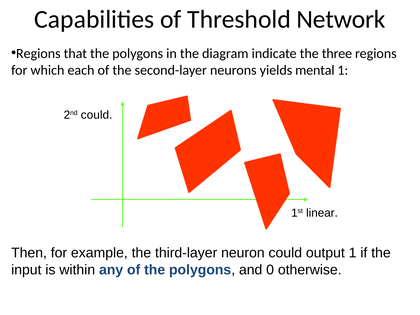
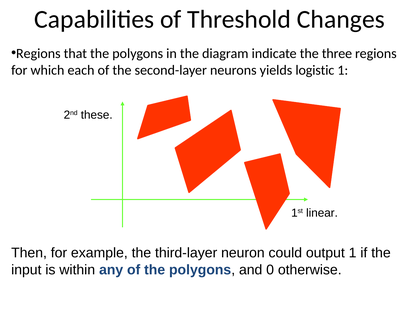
Network: Network -> Changes (341, 19)
mental: mental -> logistic (315, 70)
2nd could: could -> these (97, 115)
